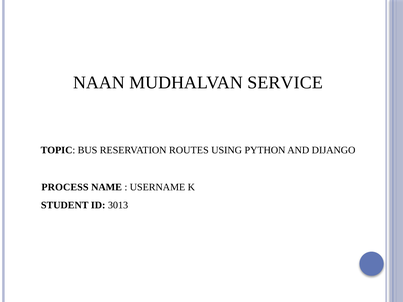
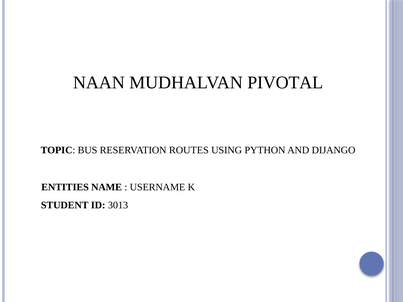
SERVICE: SERVICE -> PIVOTAL (285, 83)
PROCESS: PROCESS -> ENTITIES (65, 187)
